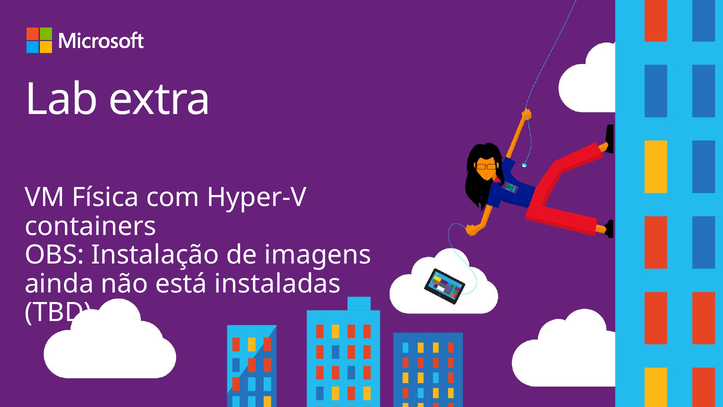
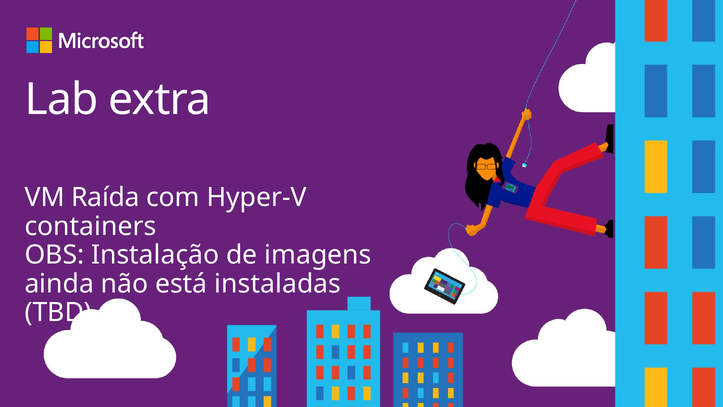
Física: Física -> Raída (105, 197)
